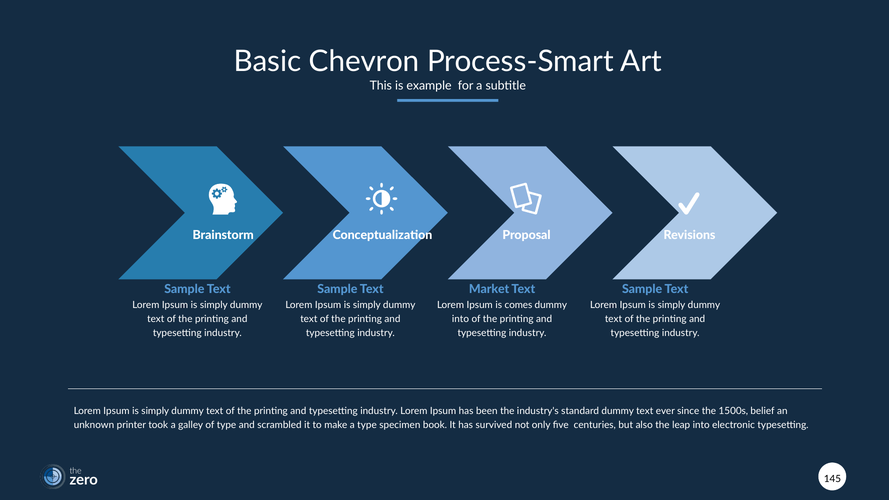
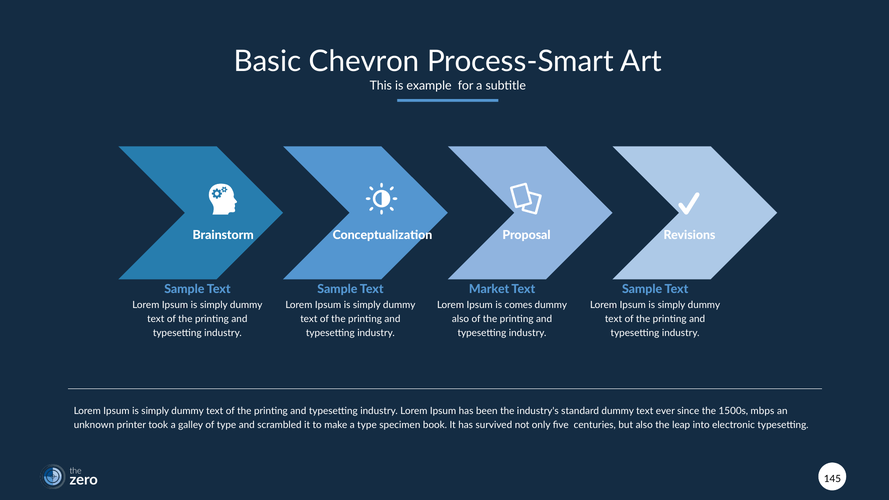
into: into -> also (460, 319)
belief: belief -> mbps (762, 411)
